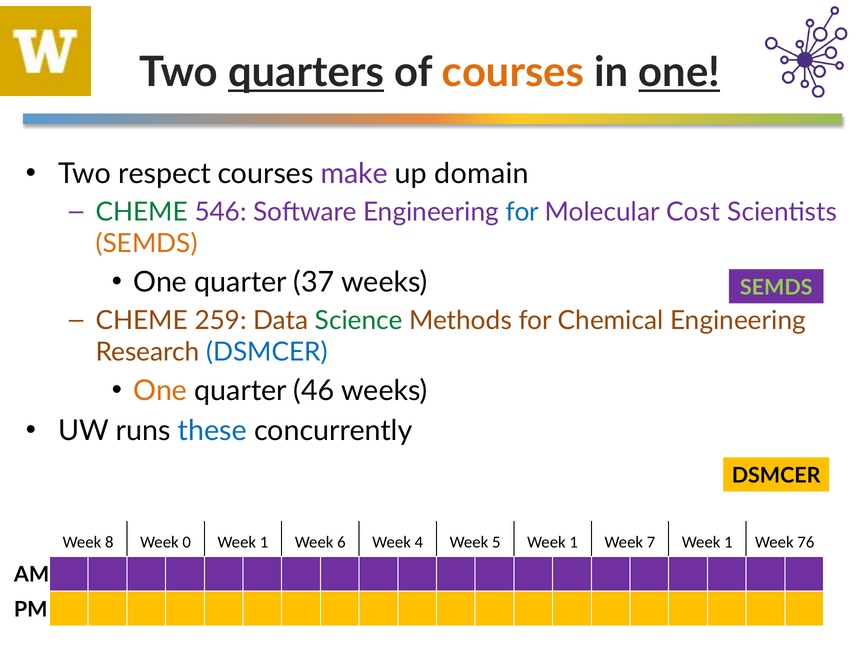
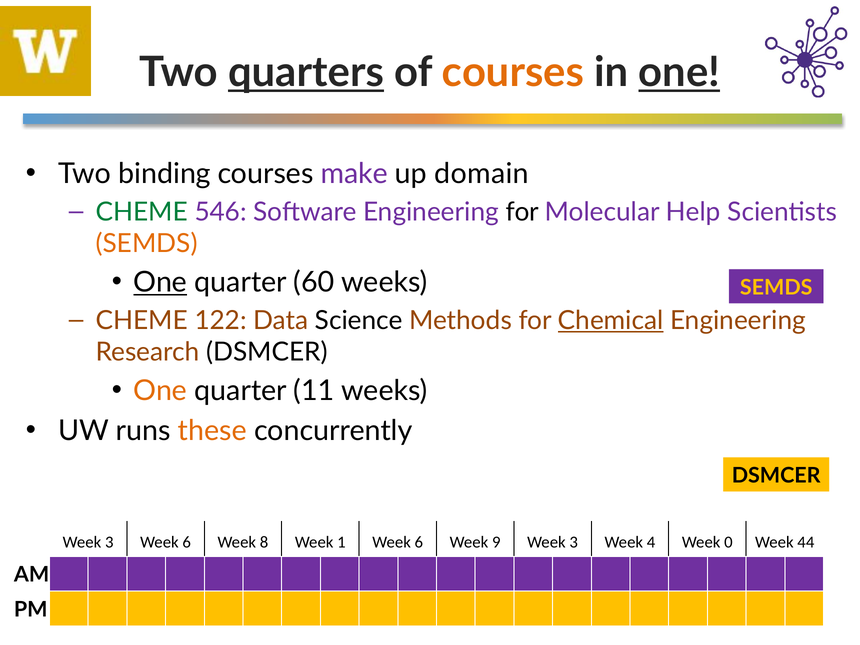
respect: respect -> binding (165, 174)
for colour: blue -> black (522, 212)
Cost: Cost -> Help (693, 212)
One underline: none -> present (160, 282)
37: 37 -> 60 (314, 282)
SEMDS colour: light green -> yellow (776, 288)
259: 259 -> 122 (221, 320)
Science colour: green -> black (359, 320)
Chemical underline: none -> present (611, 320)
DSMCER colour: blue -> black (267, 352)
46: 46 -> 11 (314, 391)
these colour: blue -> orange (212, 431)
8: 8 -> 3 (109, 542)
0: 0 -> 6 (187, 542)
1: 1 -> 8 (264, 542)
6: 6 -> 1 (341, 542)
4: 4 -> 6 (419, 542)
5: 5 -> 9 (496, 542)
1: 1 -> 3 (574, 542)
7: 7 -> 4 (651, 542)
1: 1 -> 0 (728, 542)
76: 76 -> 44 (806, 542)
